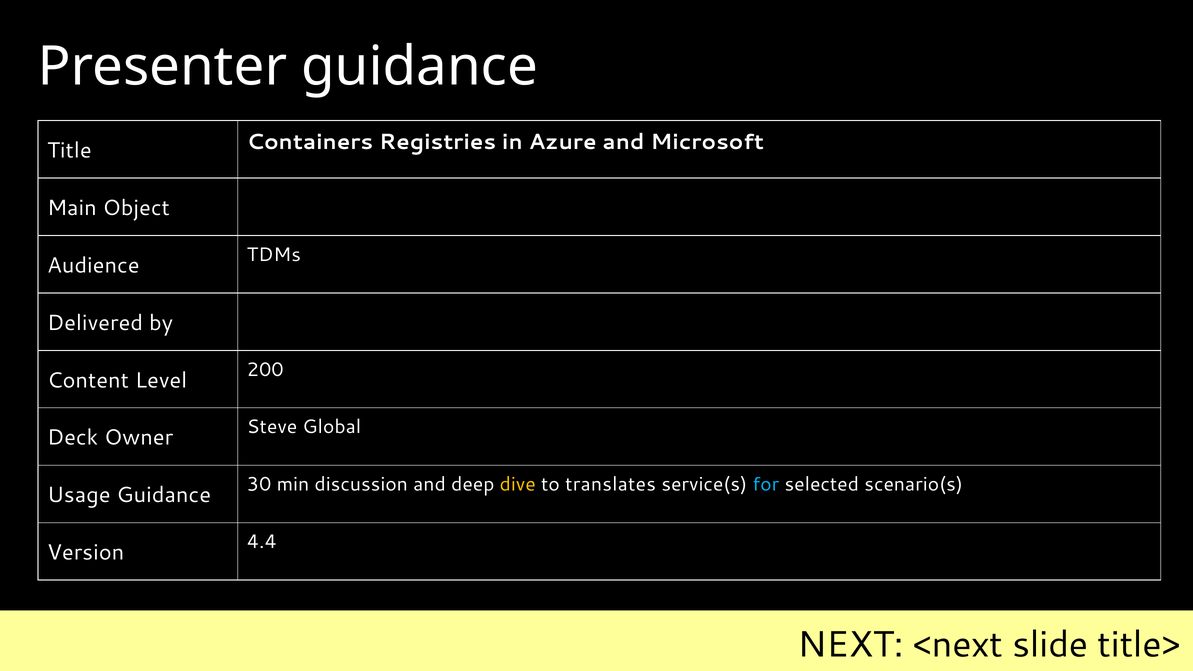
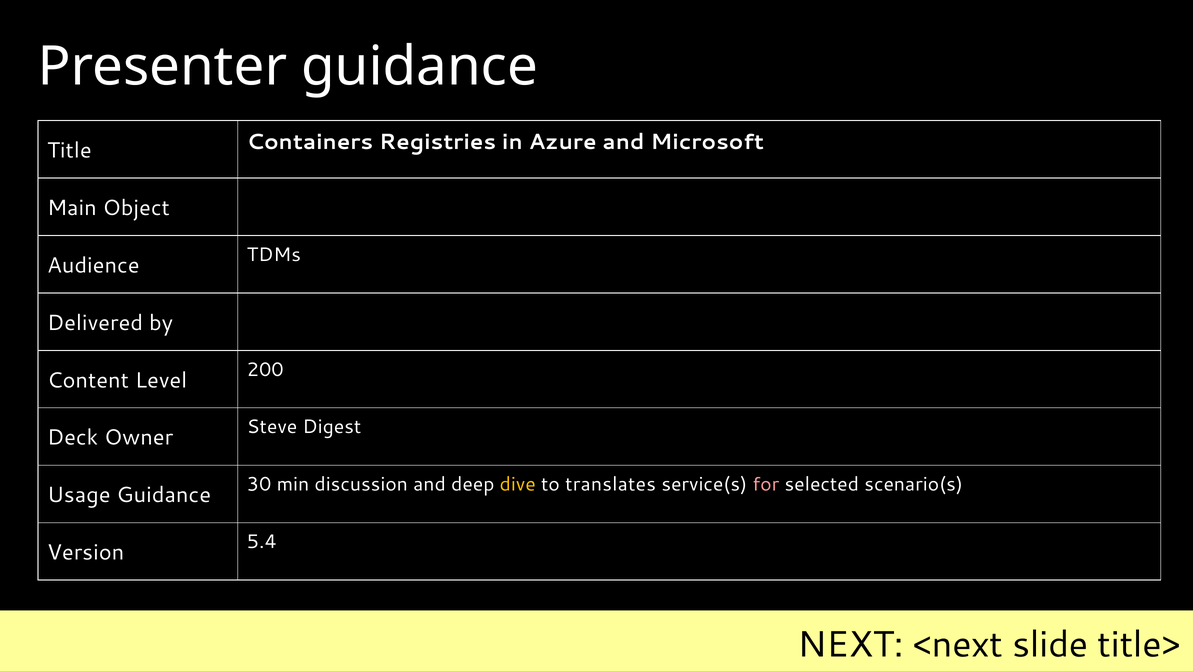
Global: Global -> Digest (332, 427)
for colour: light blue -> pink (766, 485)
4.4: 4.4 -> 5.4 (262, 542)
